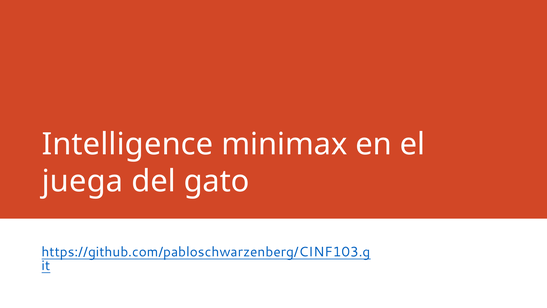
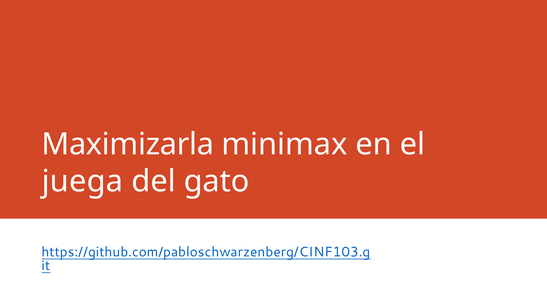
Intelligence: Intelligence -> Maximizarla (128, 144)
